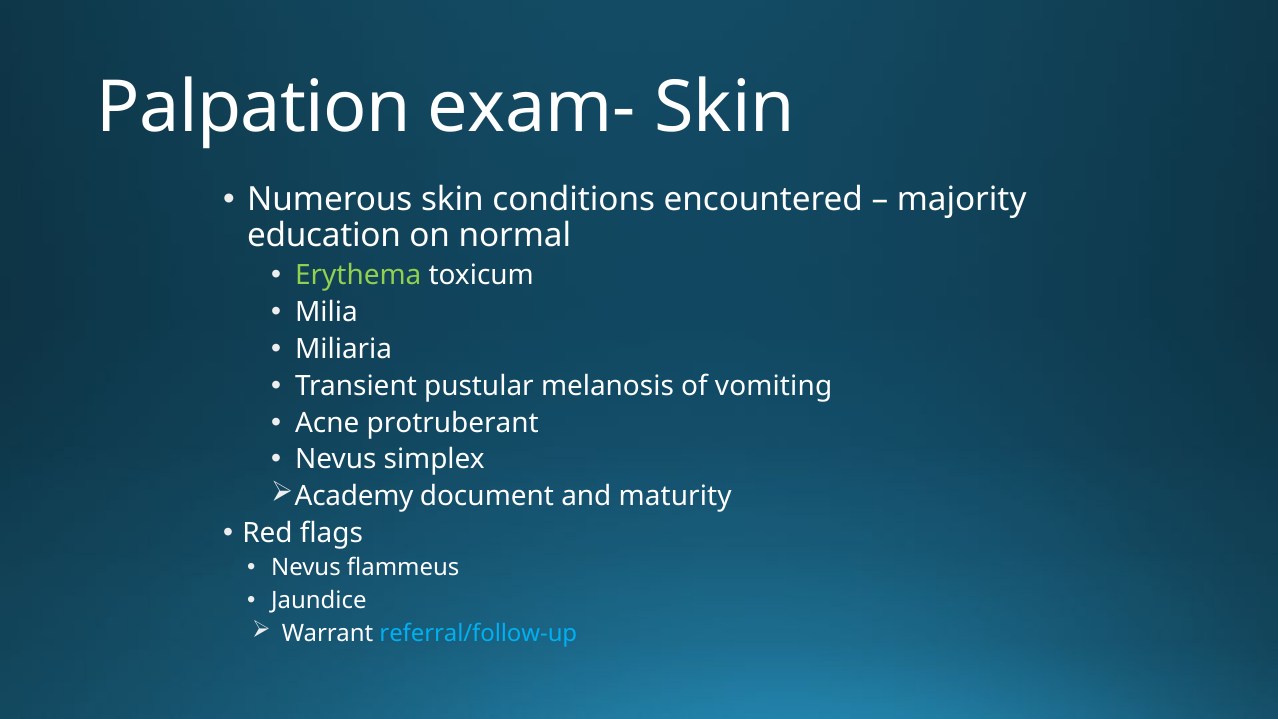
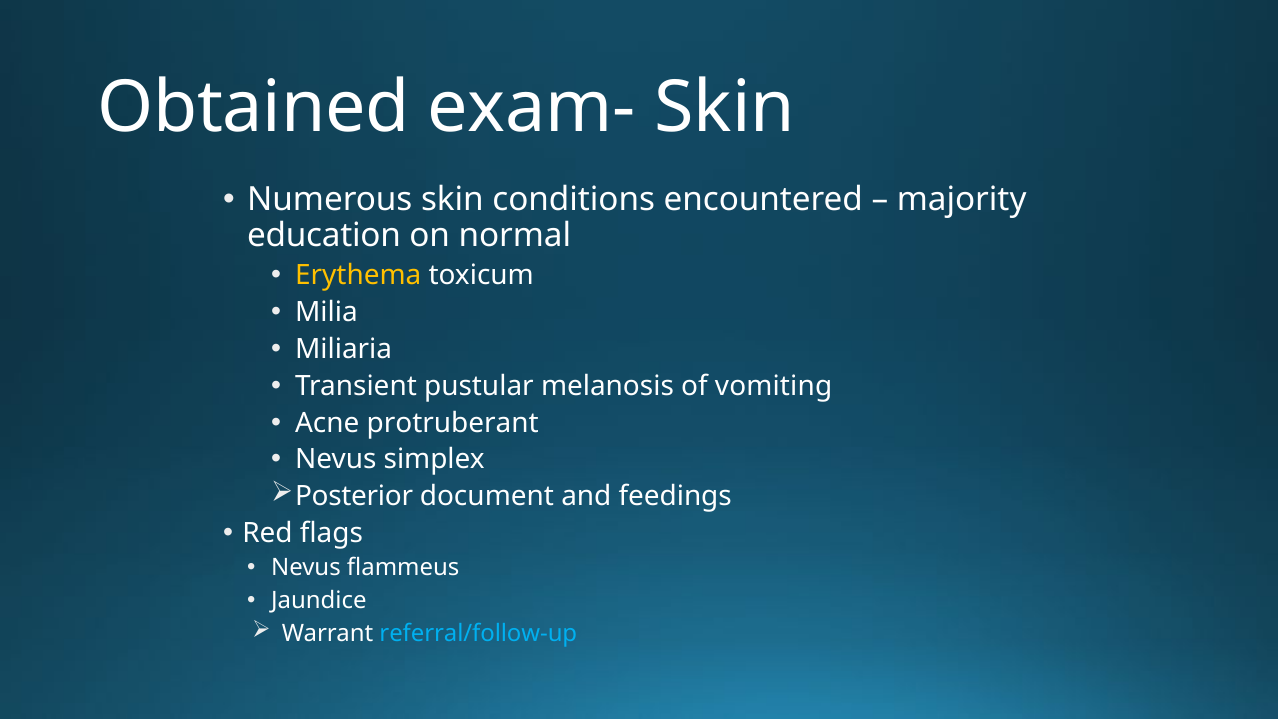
Palpation: Palpation -> Obtained (254, 107)
Erythema colour: light green -> yellow (358, 275)
Academy: Academy -> Posterior (354, 496)
maturity: maturity -> feedings (675, 496)
